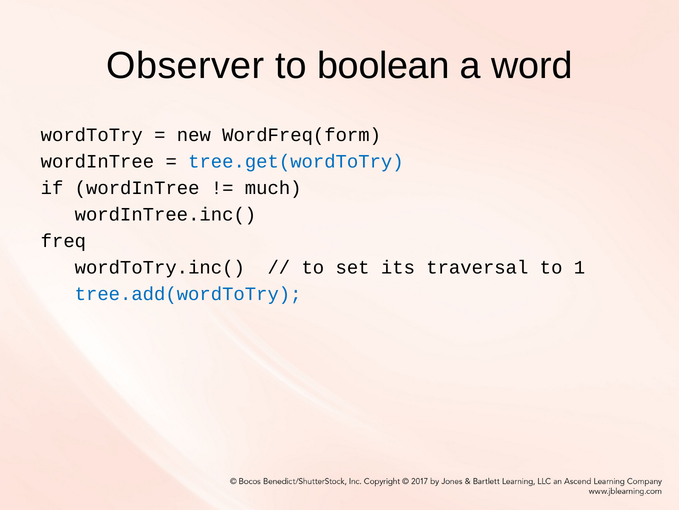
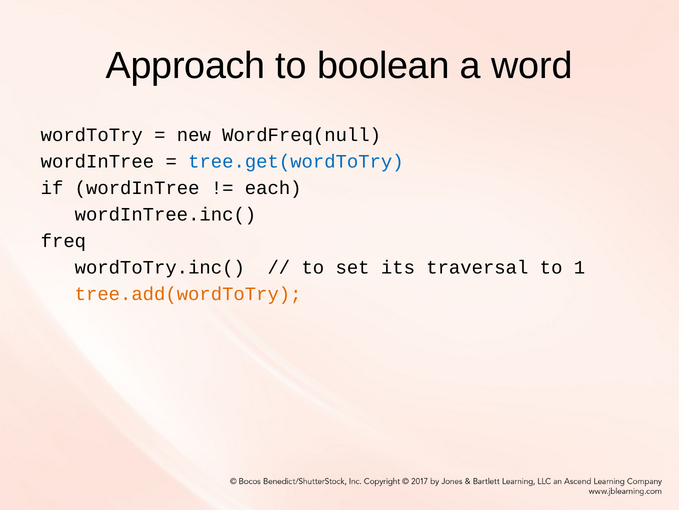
Observer: Observer -> Approach (186, 65)
WordFreq(form: WordFreq(form -> WordFreq(null (302, 135)
much: much -> each (273, 188)
tree.add(wordToTry colour: blue -> orange (188, 293)
